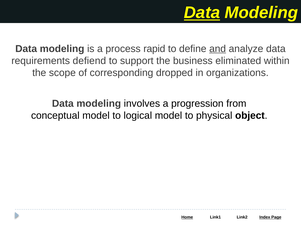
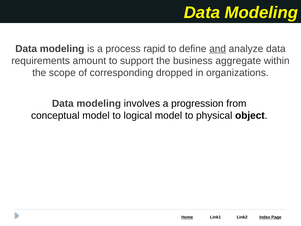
Data underline: present -> none (202, 13)
defiend: defiend -> amount (89, 61)
eliminated: eliminated -> aggregate (238, 61)
